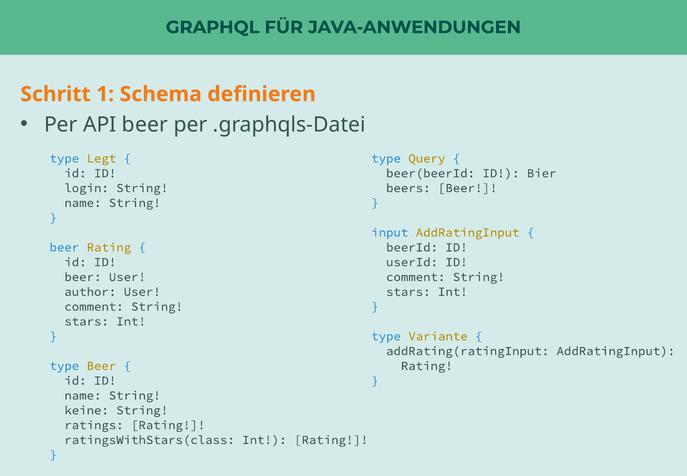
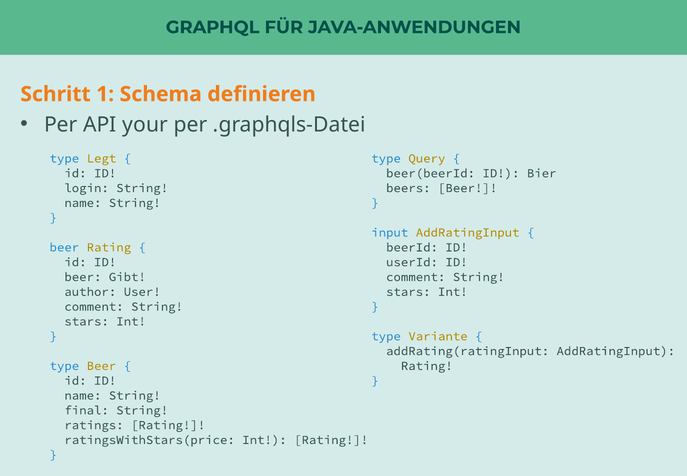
API beer: beer -> your (145, 125)
beer User: User -> Gibt (127, 277)
keine: keine -> final (87, 410)
ratingsWithStars(class: ratingsWithStars(class -> ratingsWithStars(price (150, 440)
